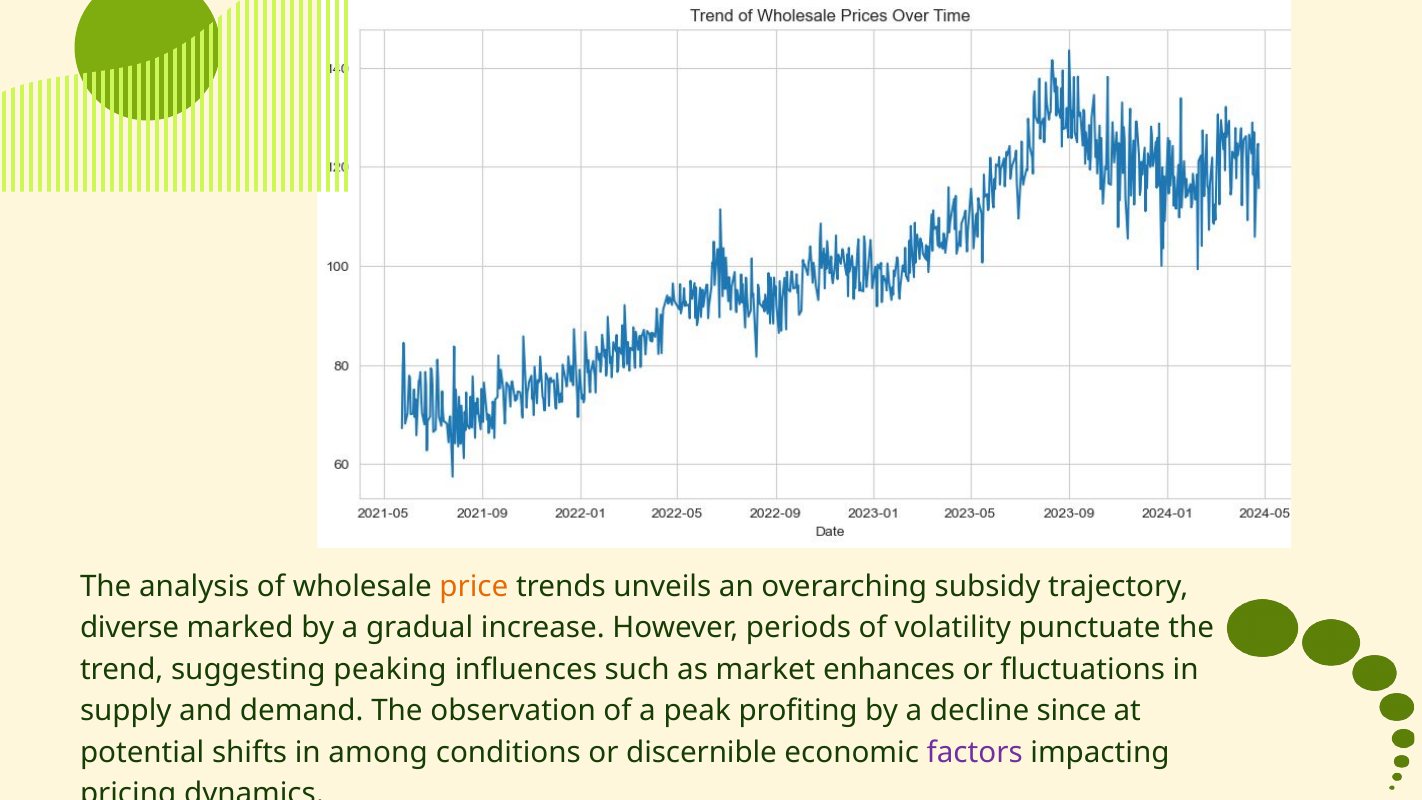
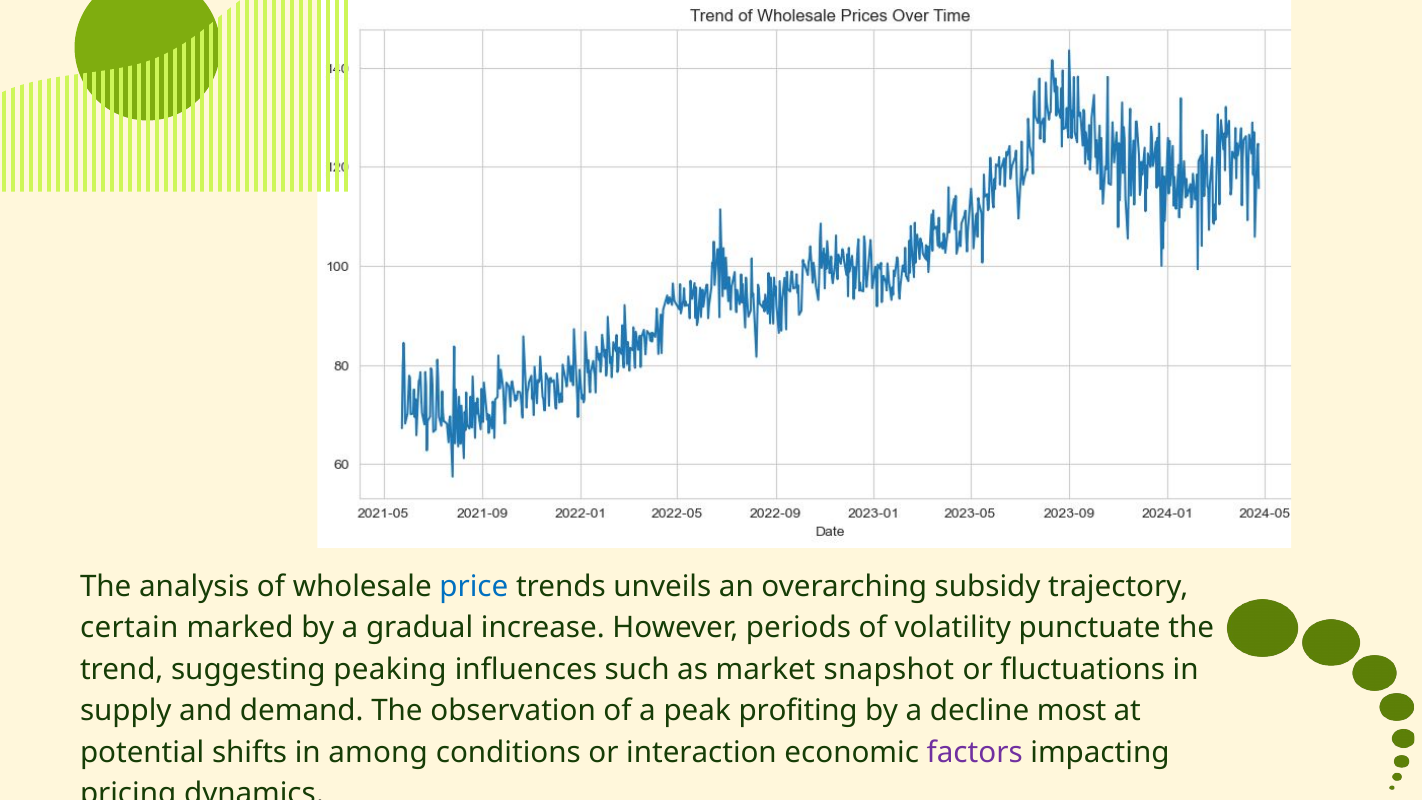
price colour: orange -> blue (474, 587)
diverse: diverse -> certain (129, 628)
enhances: enhances -> snapshot (889, 669)
since: since -> most (1072, 711)
discernible: discernible -> interaction (702, 752)
